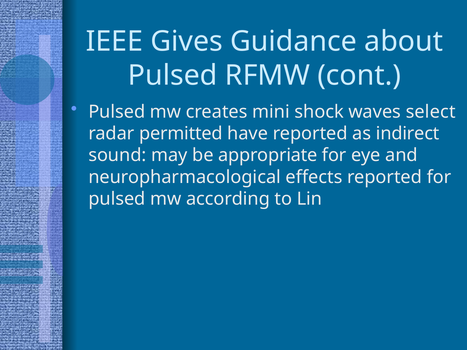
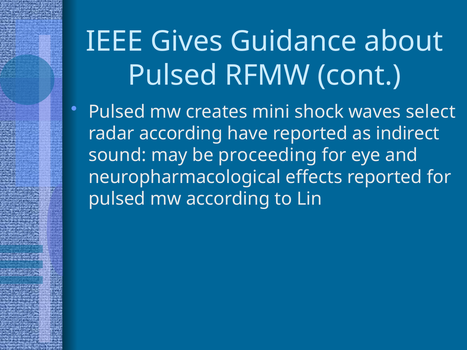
radar permitted: permitted -> according (181, 134)
appropriate: appropriate -> proceeding (268, 155)
